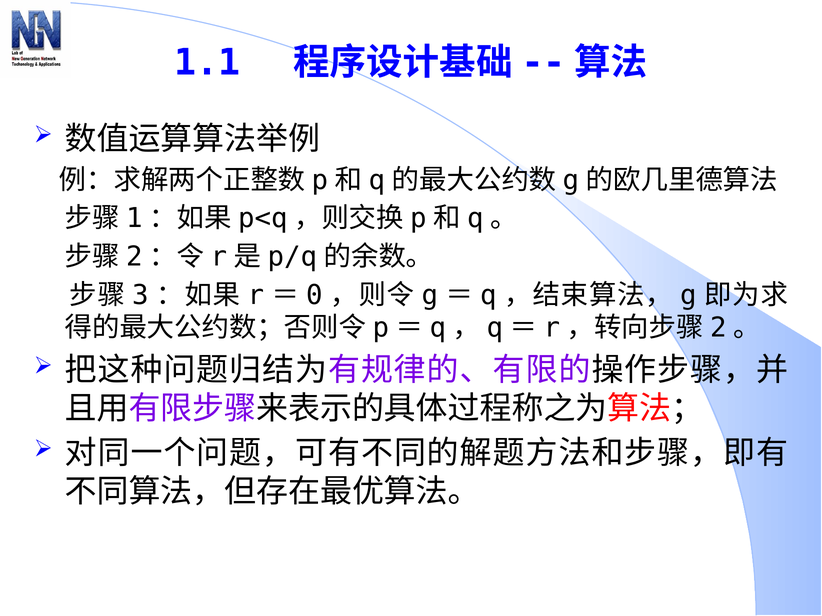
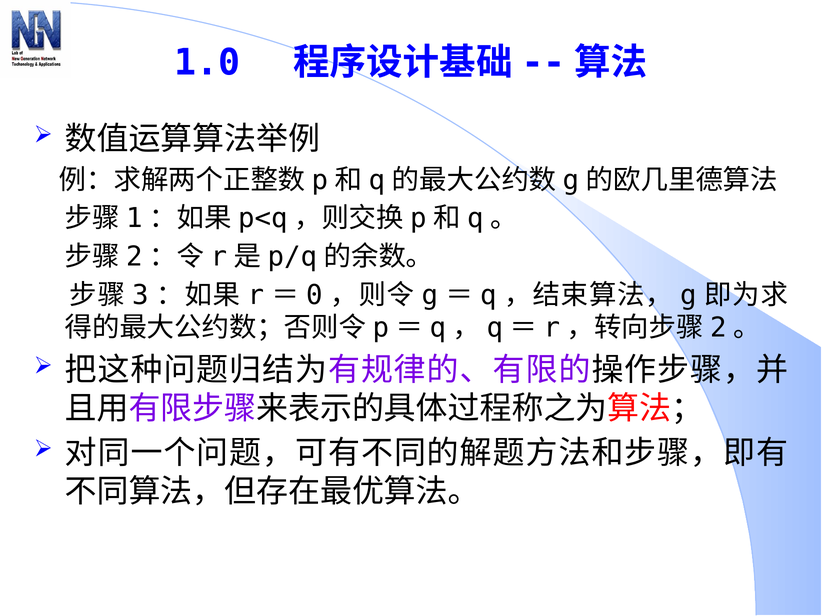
1.1: 1.1 -> 1.0 (207, 63)
